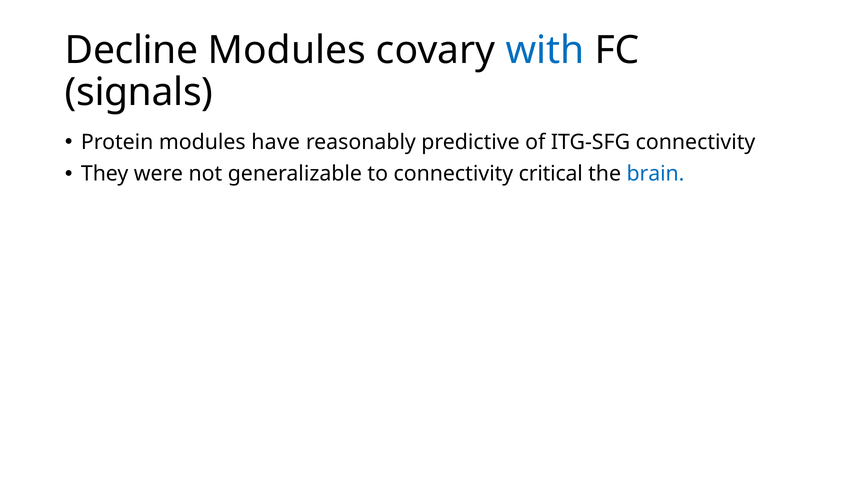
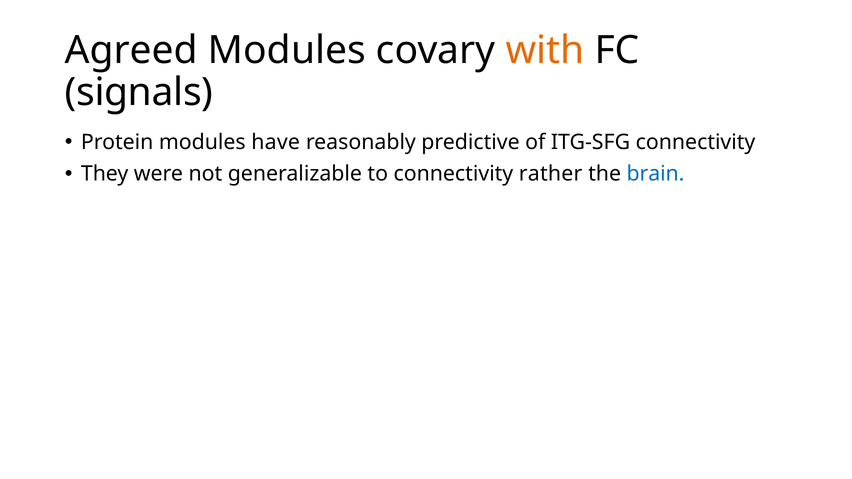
Decline: Decline -> Agreed (131, 50)
with colour: blue -> orange (545, 50)
critical: critical -> rather (551, 174)
